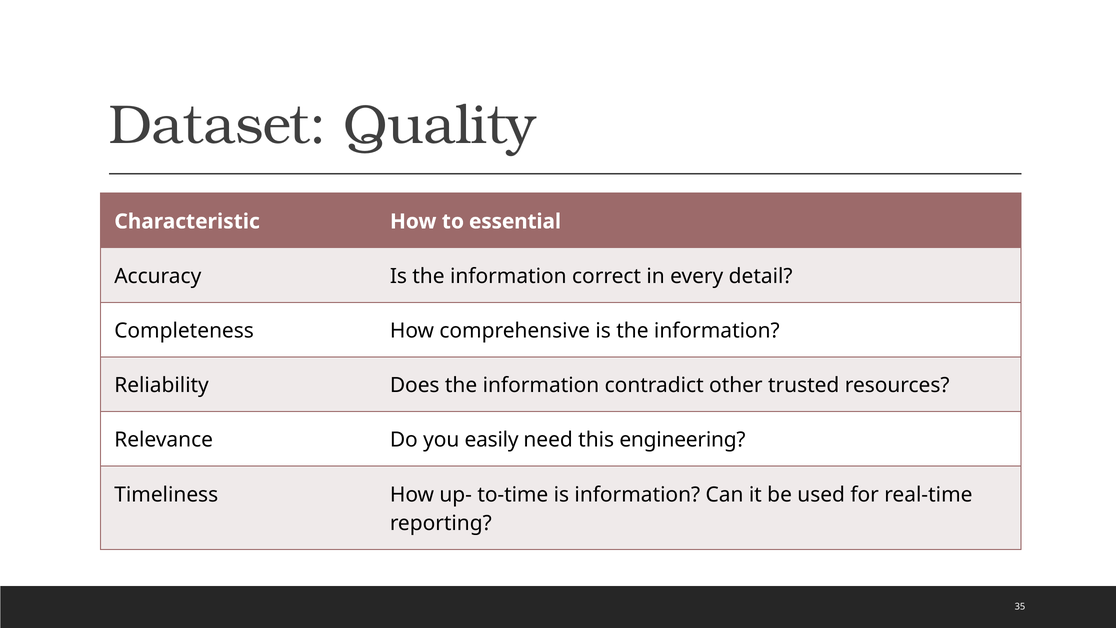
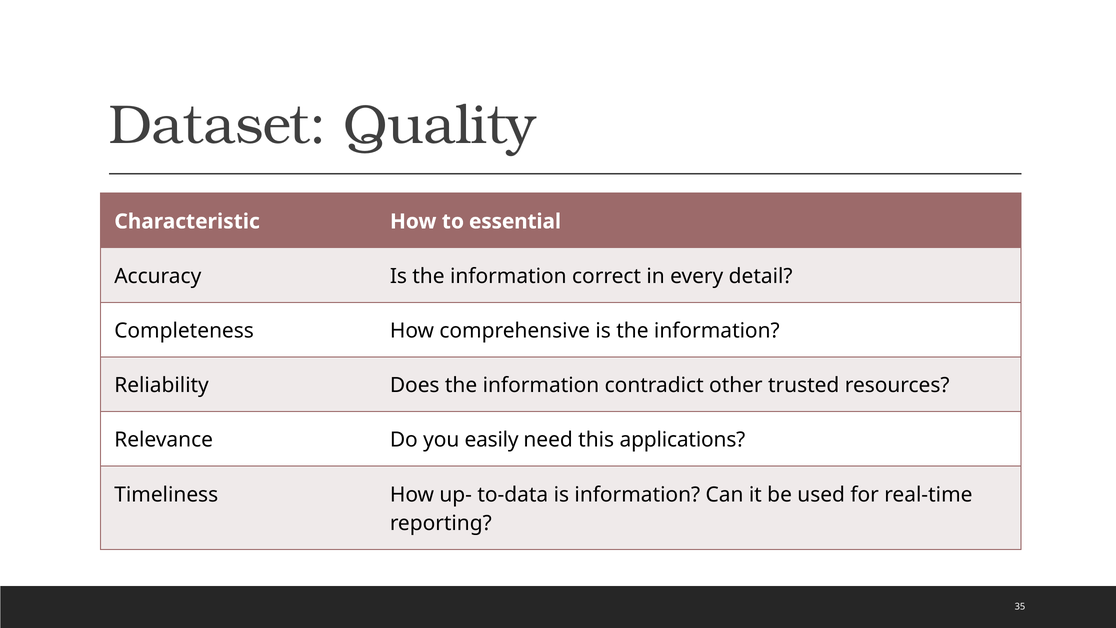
engineering: engineering -> applications (682, 440)
to-time: to-time -> to-data (513, 494)
